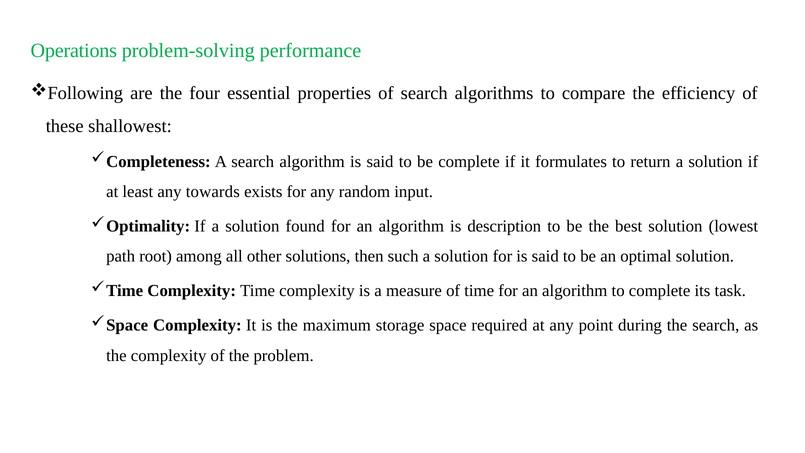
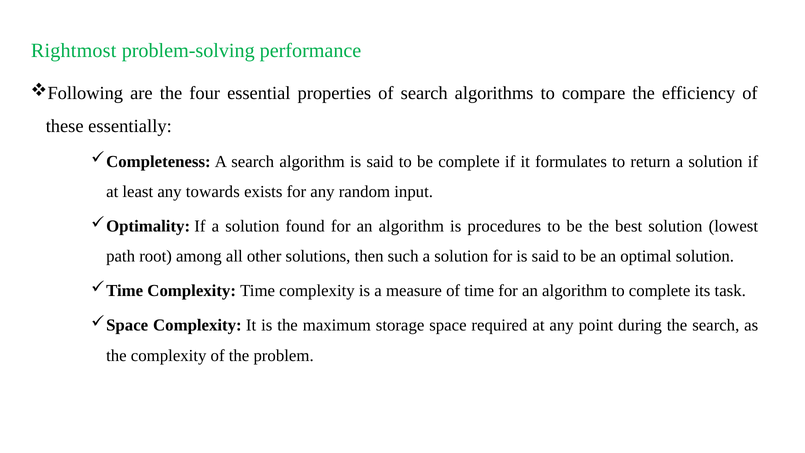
Operations: Operations -> Rightmost (74, 51)
shallowest: shallowest -> essentially (130, 126)
description: description -> procedures (504, 226)
